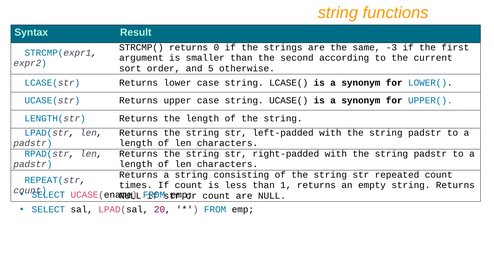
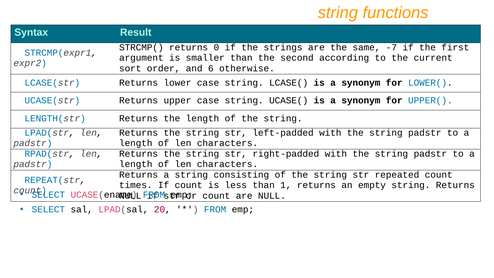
-3: -3 -> -7 (391, 47)
5: 5 -> 6 (211, 68)
